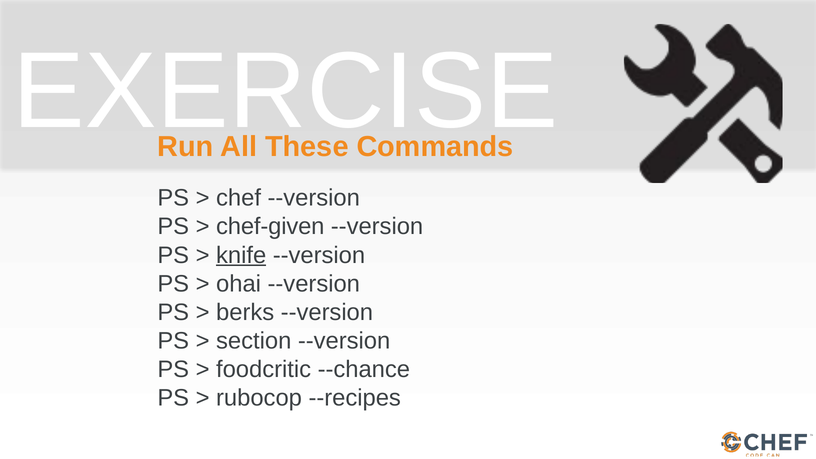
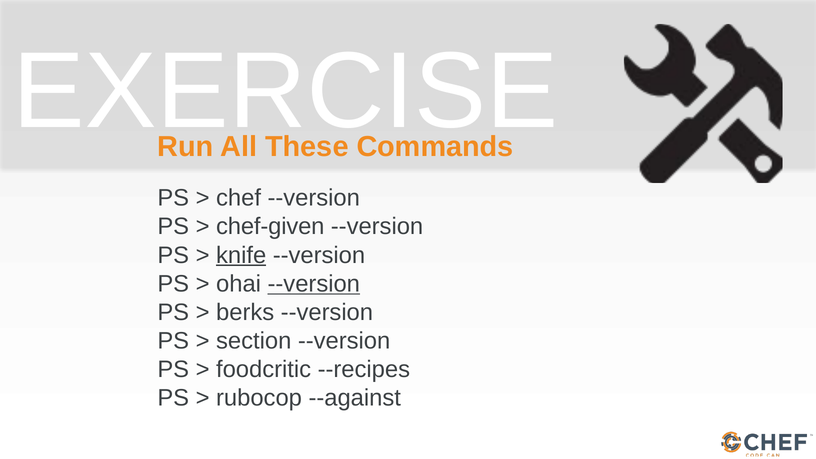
--version underline: none -> present (314, 284)
--chance: --chance -> --recipes (364, 370)
--recipes: --recipes -> --against (355, 398)
